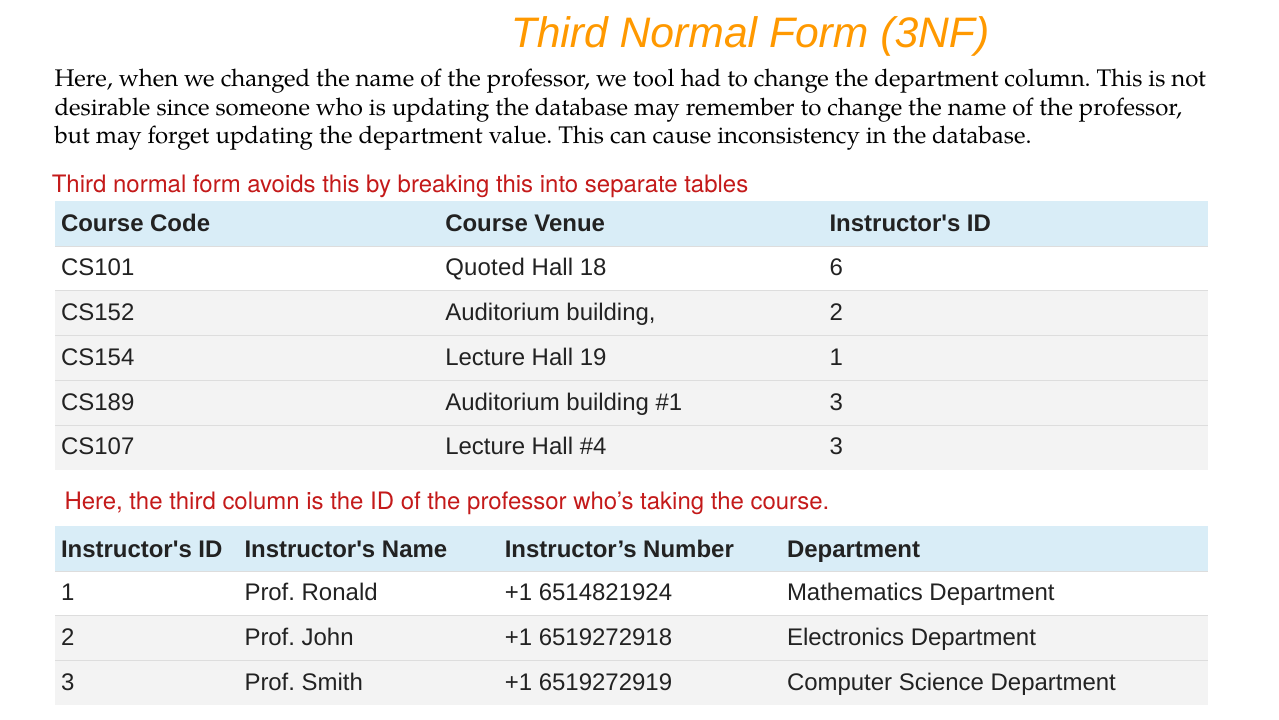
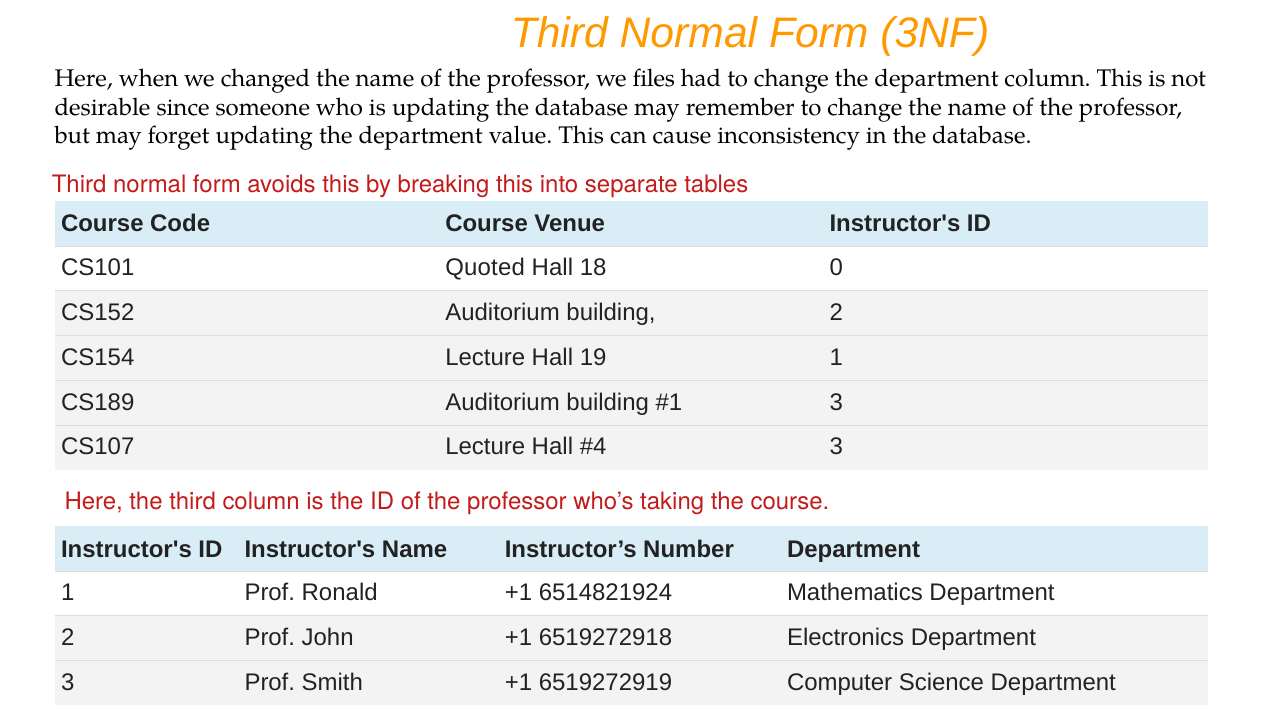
tool: tool -> files (654, 78)
6: 6 -> 0 (836, 268)
